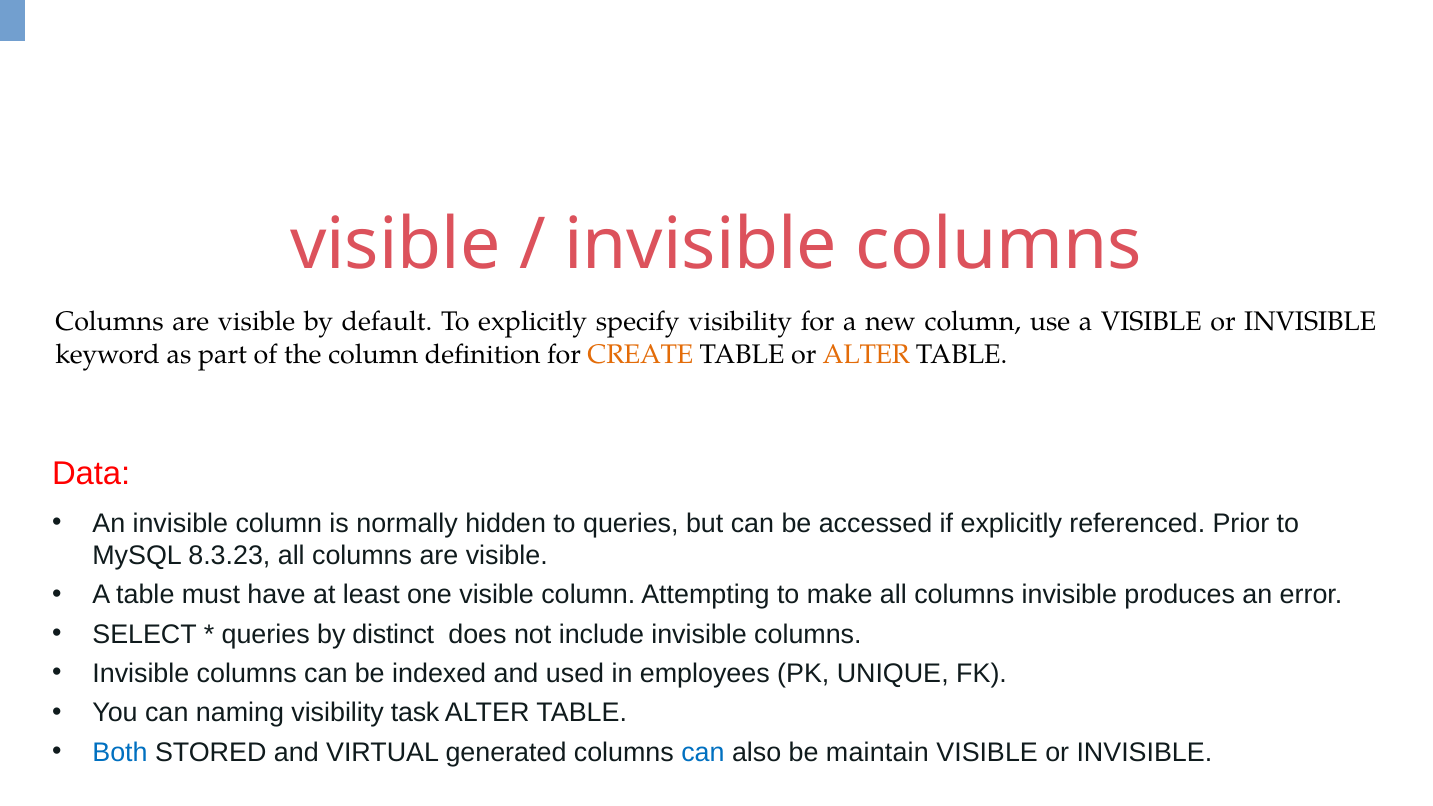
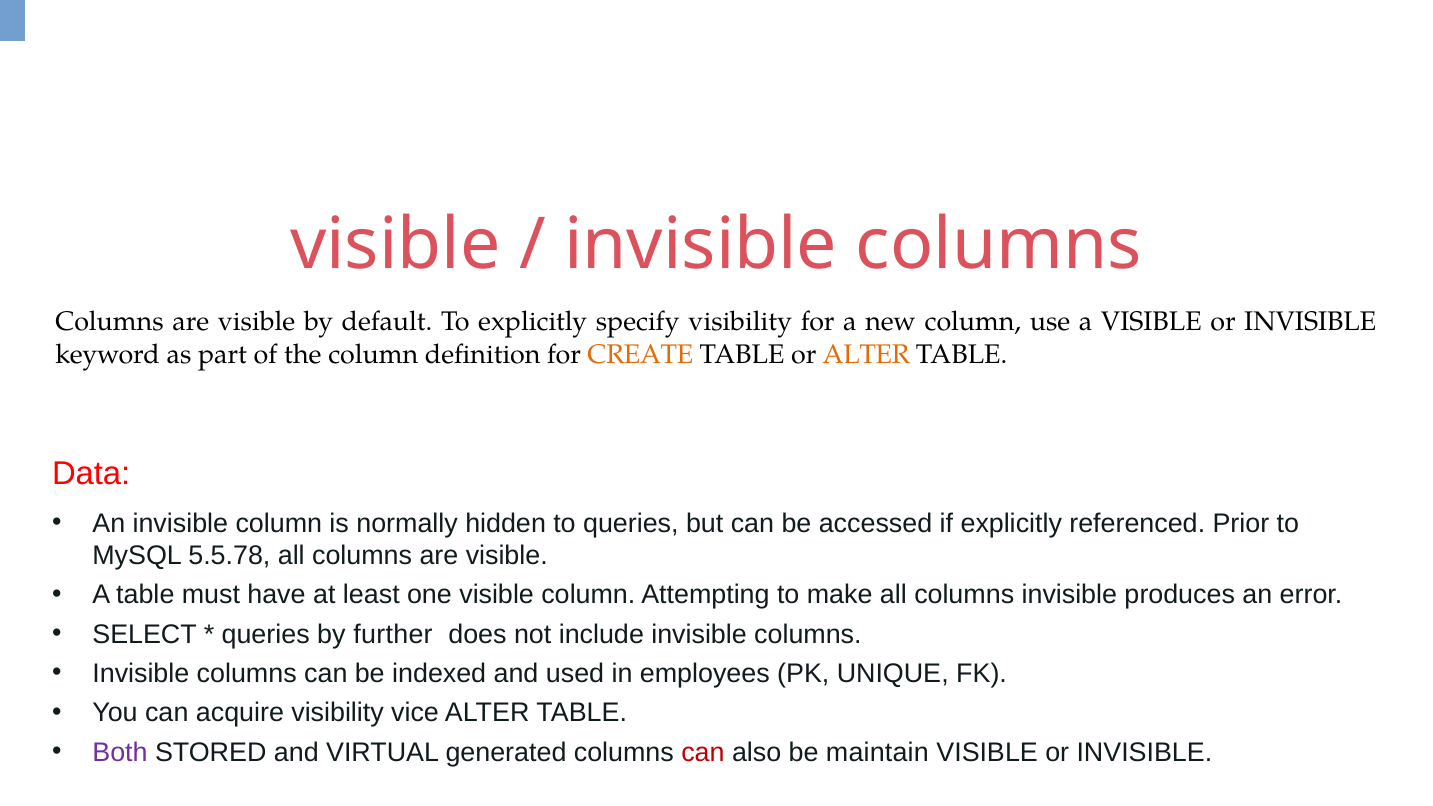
8.3.23: 8.3.23 -> 5.5.78 (229, 555)
distinct: distinct -> further (393, 634)
naming: naming -> acquire (240, 713)
task: task -> vice (415, 713)
Both colour: blue -> purple (120, 752)
can colour: blue -> red (703, 752)
